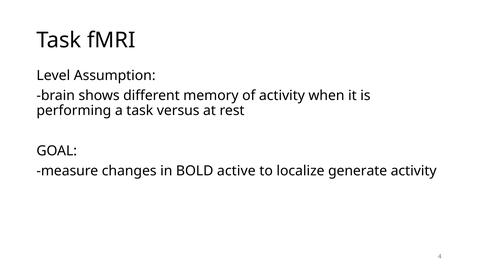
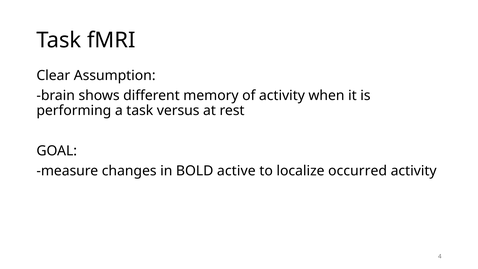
Level: Level -> Clear (53, 76)
generate: generate -> occurred (358, 171)
